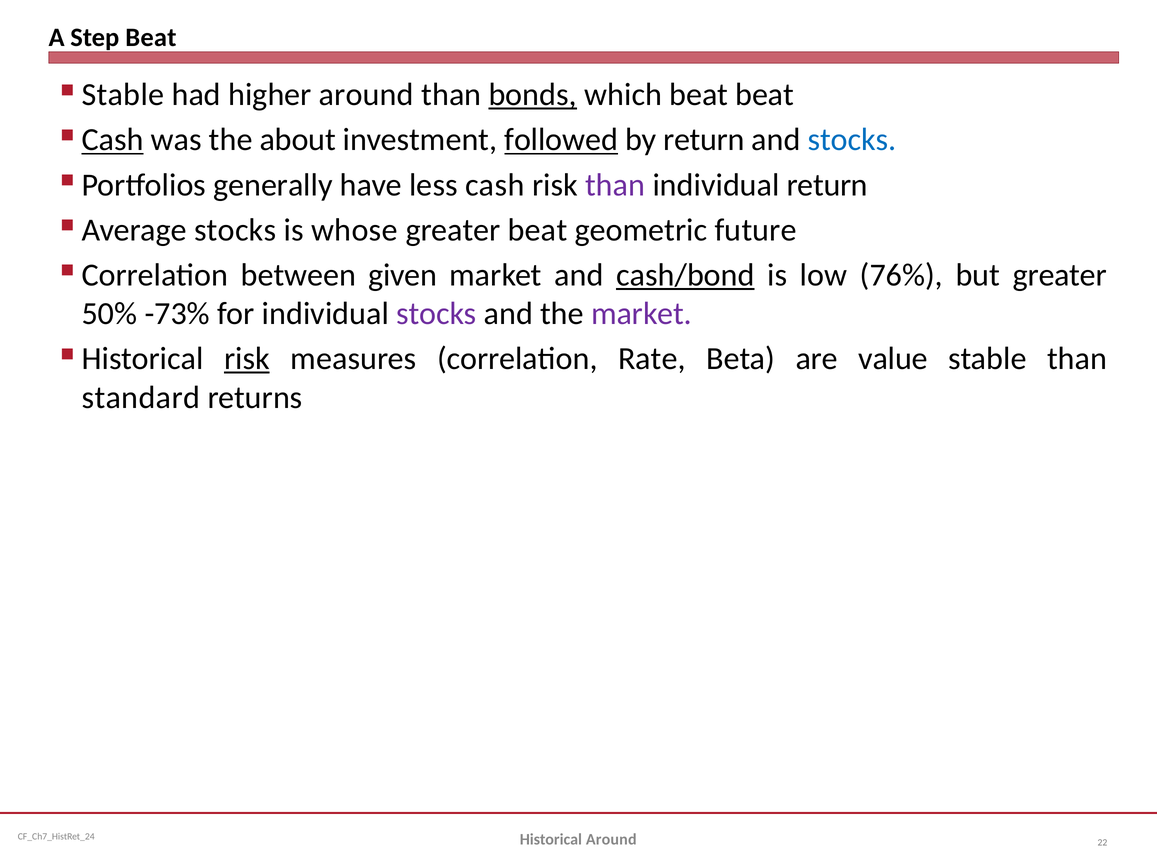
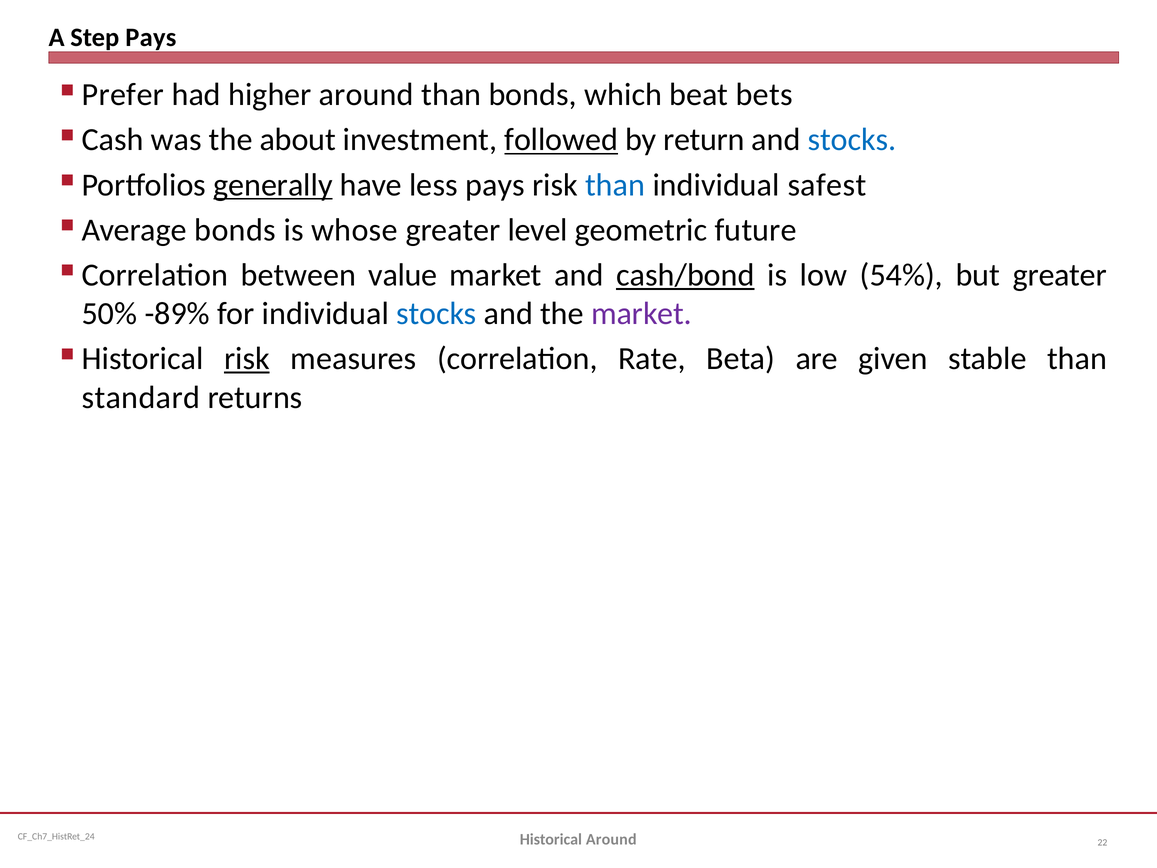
Step Beat: Beat -> Pays (151, 37)
Stable: Stable -> Prefer (123, 95)
bonds underline: present -> none (533, 95)
beat beat: beat -> bets (764, 95)
Cash underline: present -> none (113, 140)
generally underline: none -> present (273, 185)
less cash: cash -> pays (495, 185)
than colour: purple -> blue (615, 185)
individual return: return -> safest (827, 185)
Average stocks: stocks -> bonds (235, 230)
greater beat: beat -> level (538, 230)
given: given -> value (403, 275)
76%: 76% -> 54% (901, 275)
-73%: -73% -> -89% (177, 314)
stocks colour: purple -> blue (436, 314)
value: value -> given (893, 359)
